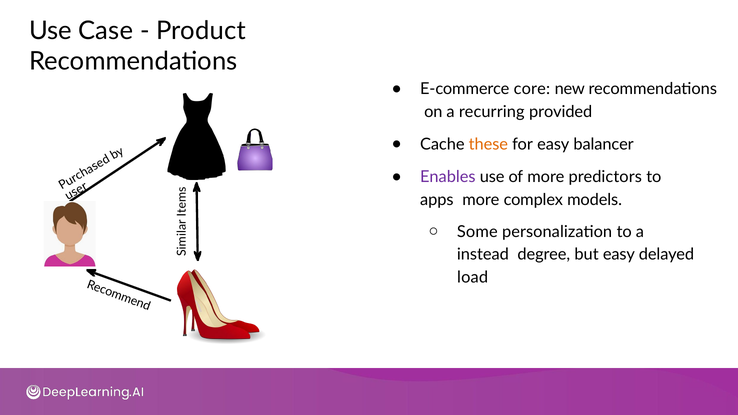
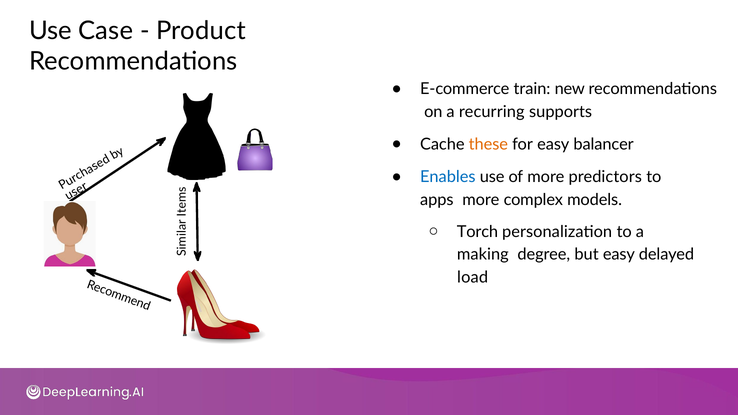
core: core -> train (532, 89)
provided: provided -> supports (561, 112)
Enables colour: purple -> blue (448, 177)
Some: Some -> Torch (477, 232)
instead: instead -> making (483, 255)
